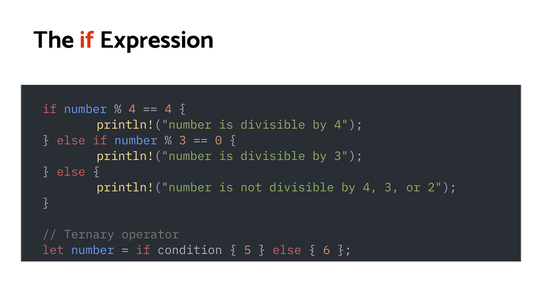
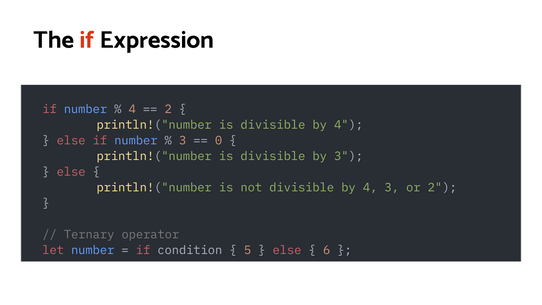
4: 4 -> 2 (168, 109)
